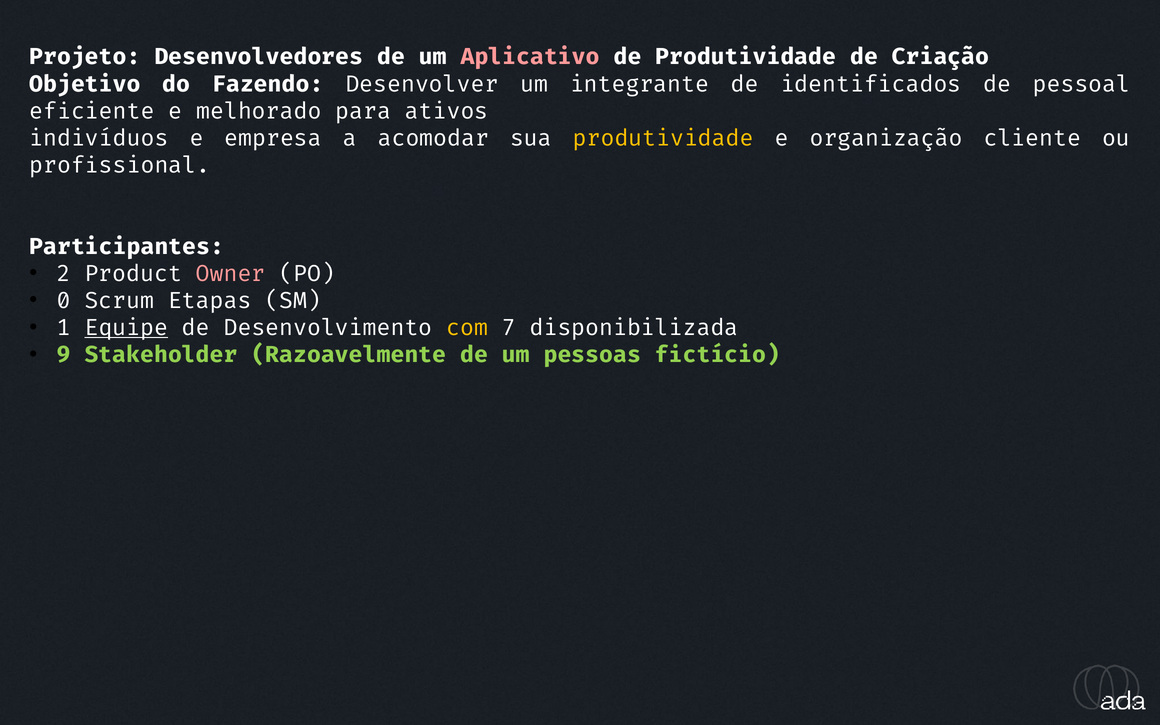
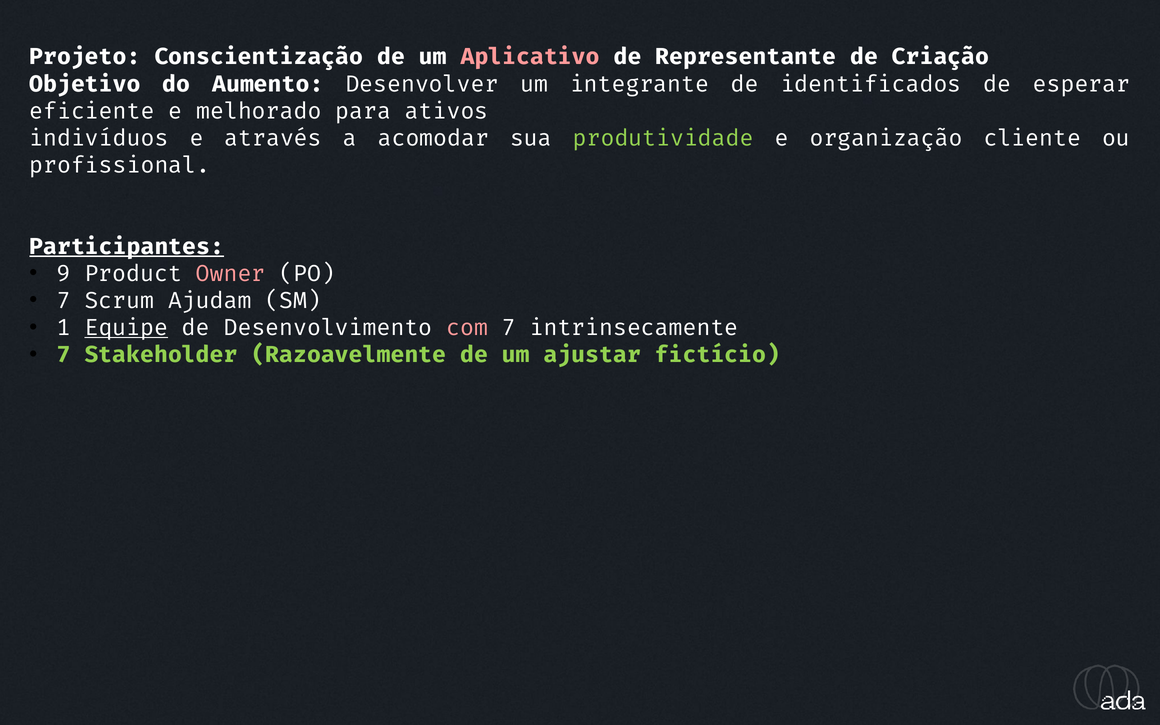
Desenvolvedores: Desenvolvedores -> Conscientização (259, 57)
de Produtividade: Produtividade -> Representante (746, 57)
Fazendo: Fazendo -> Aumento (268, 84)
pessoal: pessoal -> esperar (1081, 84)
empresa: empresa -> através (273, 138)
produtividade colour: yellow -> light green (663, 138)
Participantes underline: none -> present (127, 247)
2: 2 -> 9 (64, 274)
0: 0 -> 7 (64, 301)
Etapas: Etapas -> Ajudam (210, 301)
com colour: yellow -> pink (467, 328)
disponibilizada: disponibilizada -> intrinsecamente (634, 328)
9: 9 -> 7 (64, 355)
pessoas: pessoas -> ajustar (592, 355)
